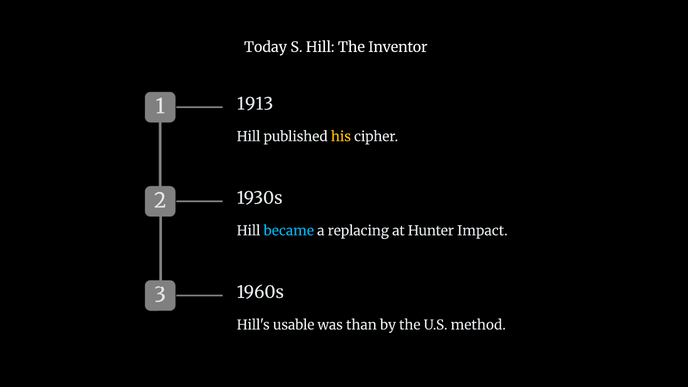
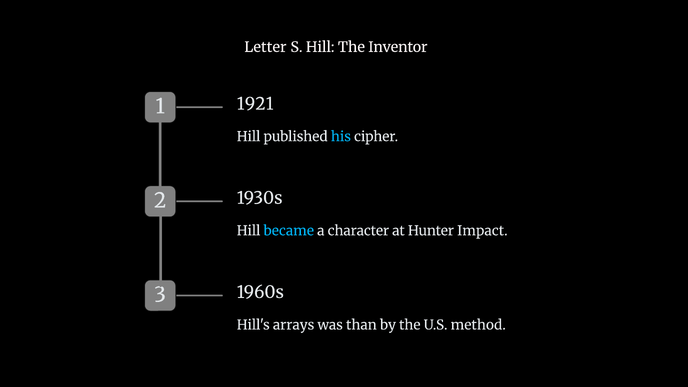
Today: Today -> Letter (265, 47)
1913: 1913 -> 1921 (255, 104)
his colour: yellow -> light blue (341, 137)
replacing: replacing -> character (358, 231)
usable: usable -> arrays (294, 325)
